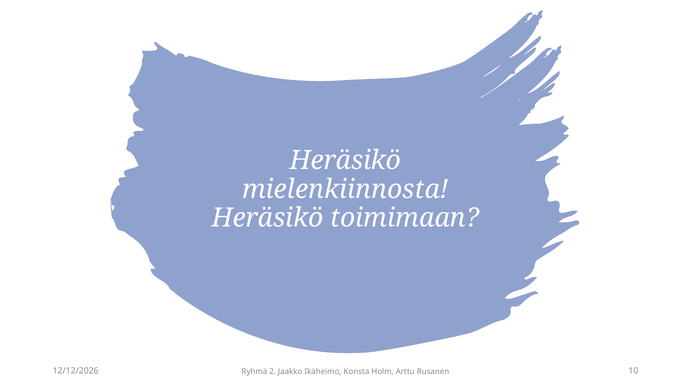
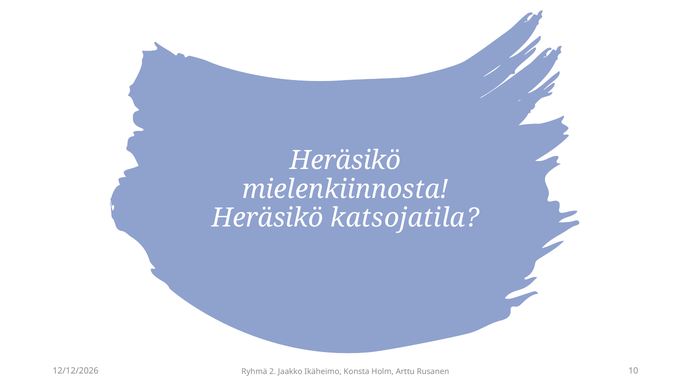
toimimaan: toimimaan -> katsojatila (405, 218)
